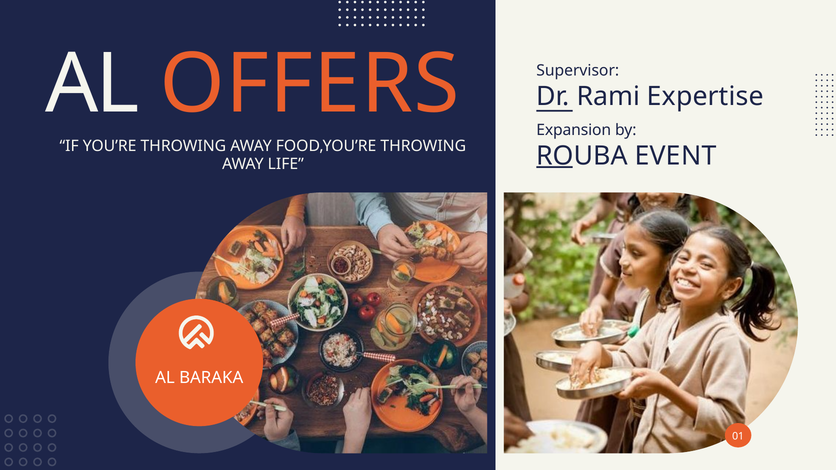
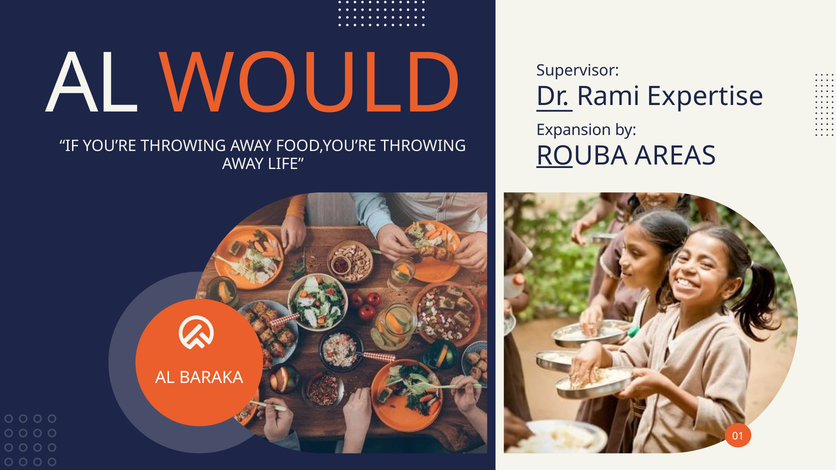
OFFERS: OFFERS -> WOULD (310, 84)
EVENT: EVENT -> AREAS (676, 156)
